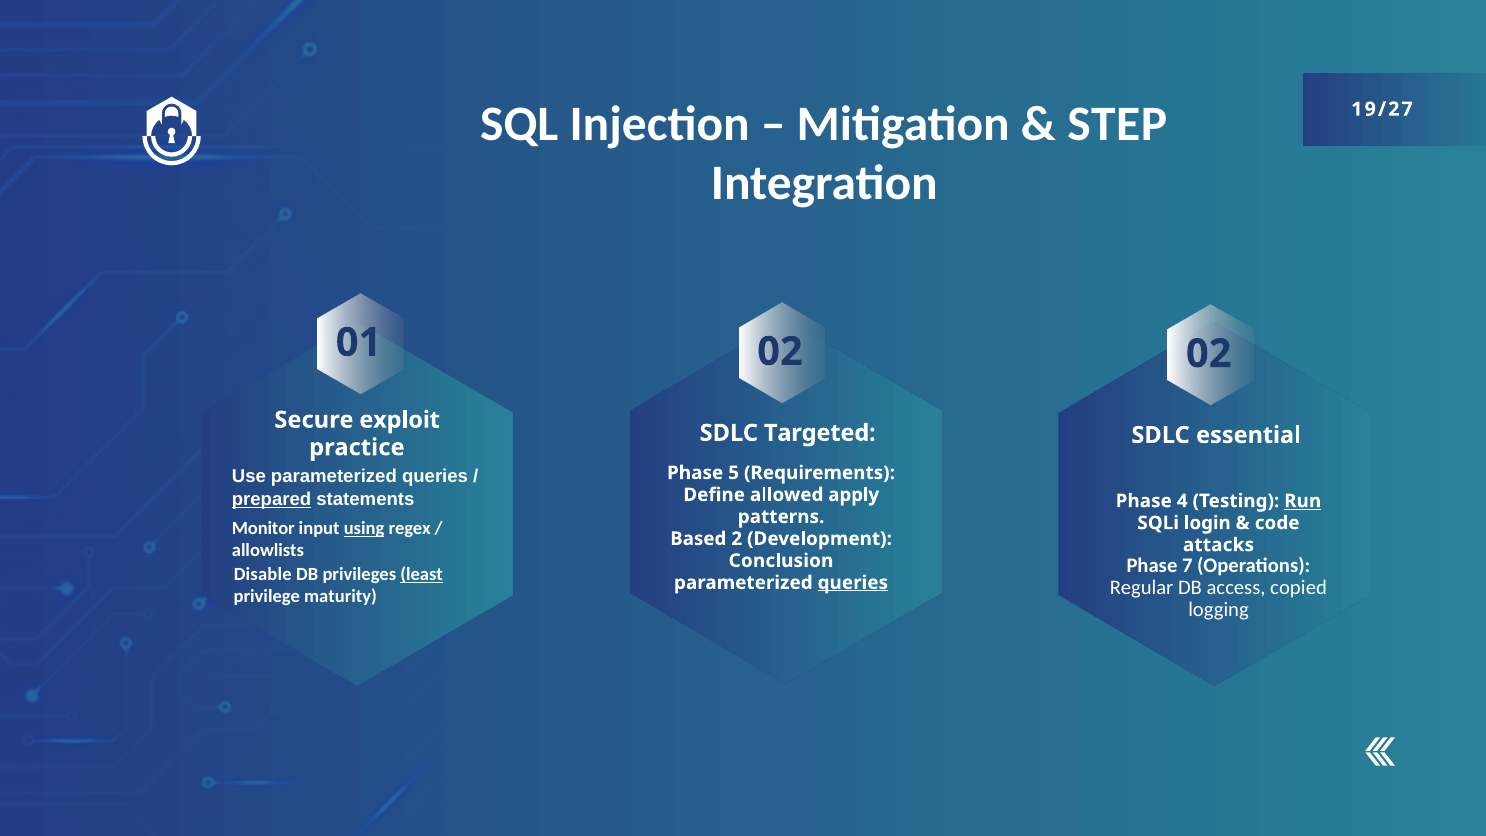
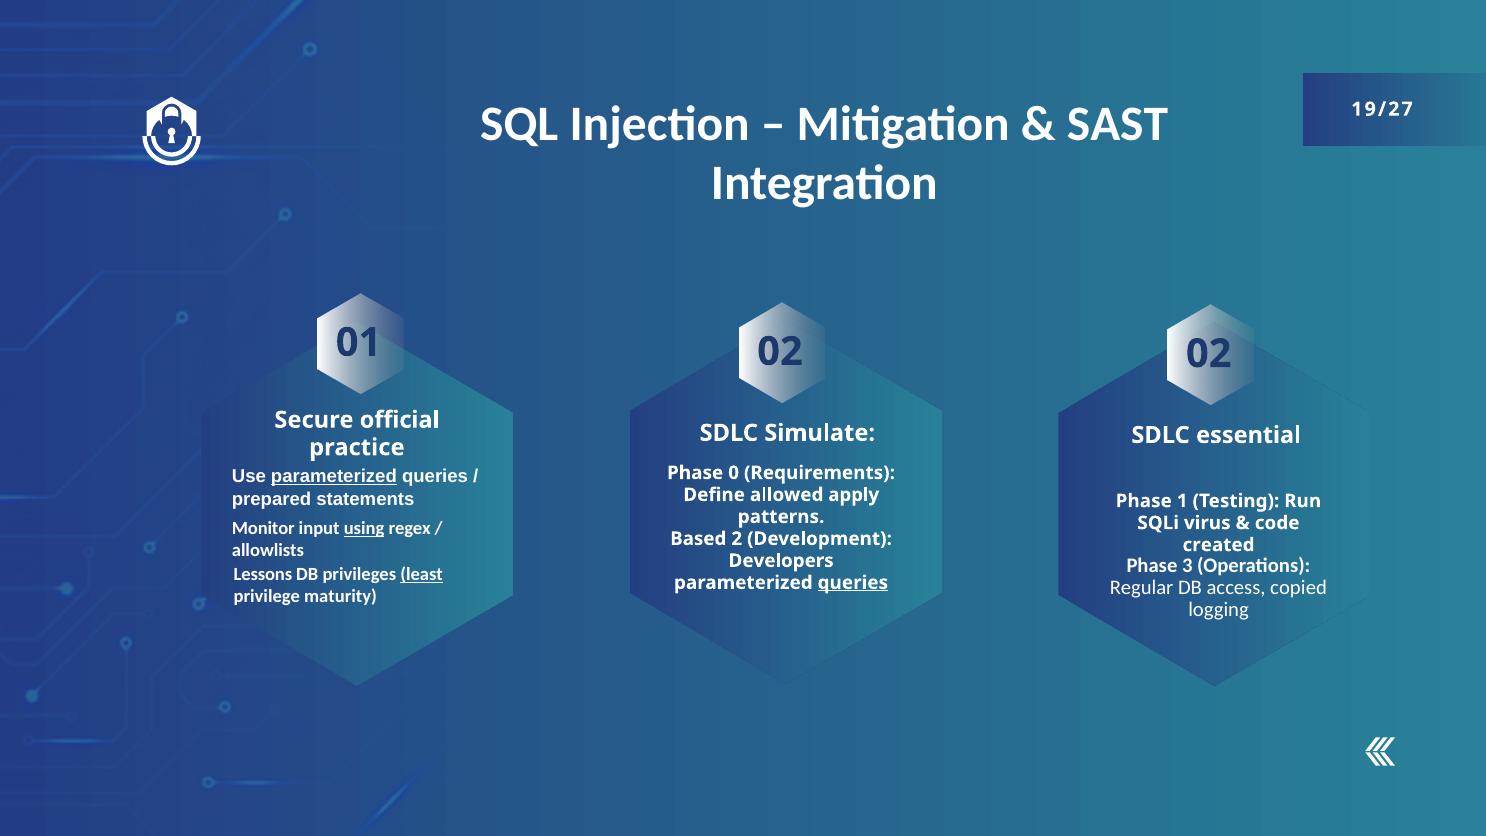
STEP: STEP -> SAST (1118, 124)
exploit: exploit -> official (400, 420)
Targeted: Targeted -> Simulate (820, 433)
parameterized underline: none -> present (334, 477)
5: 5 -> 0 (734, 473)
prepared underline: present -> none (272, 499)
4: 4 -> 1 (1182, 501)
Run underline: present -> none (1303, 501)
login: login -> virus (1207, 523)
attacks: attacks -> created (1219, 545)
Conclusion: Conclusion -> Developers (781, 561)
7: 7 -> 3 (1187, 566)
Disable: Disable -> Lessons (263, 574)
